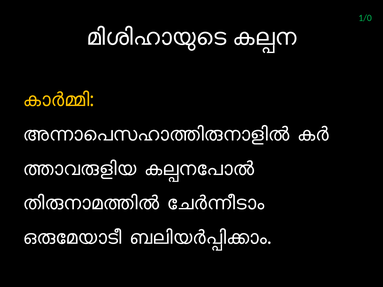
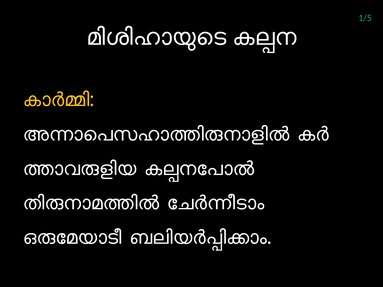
1/0: 1/0 -> 1/5 (365, 18)
